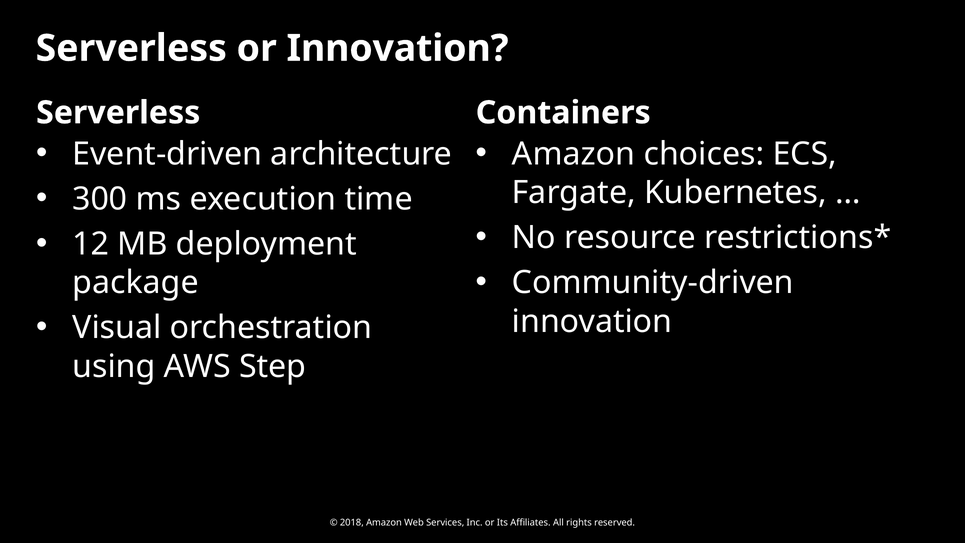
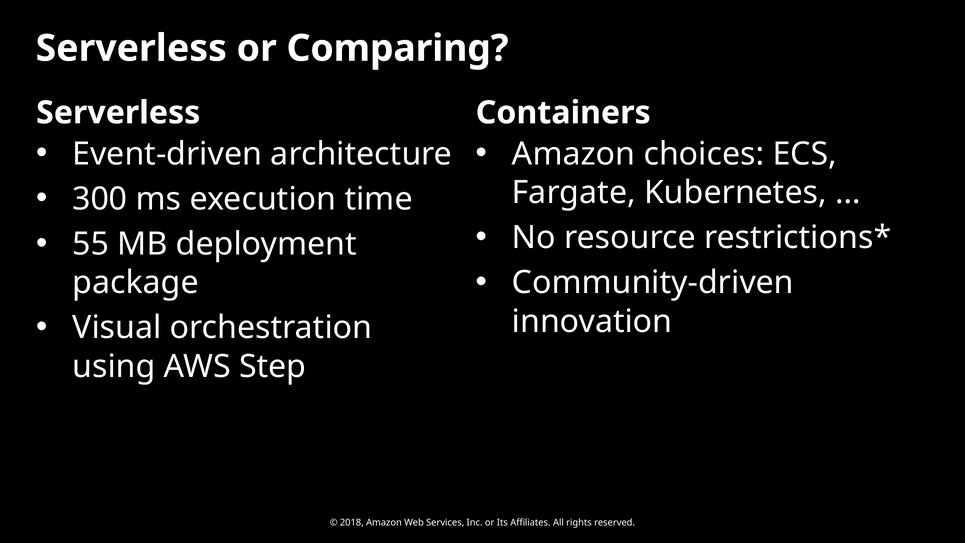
or Innovation: Innovation -> Comparing (398, 48)
12: 12 -> 55 (91, 244)
